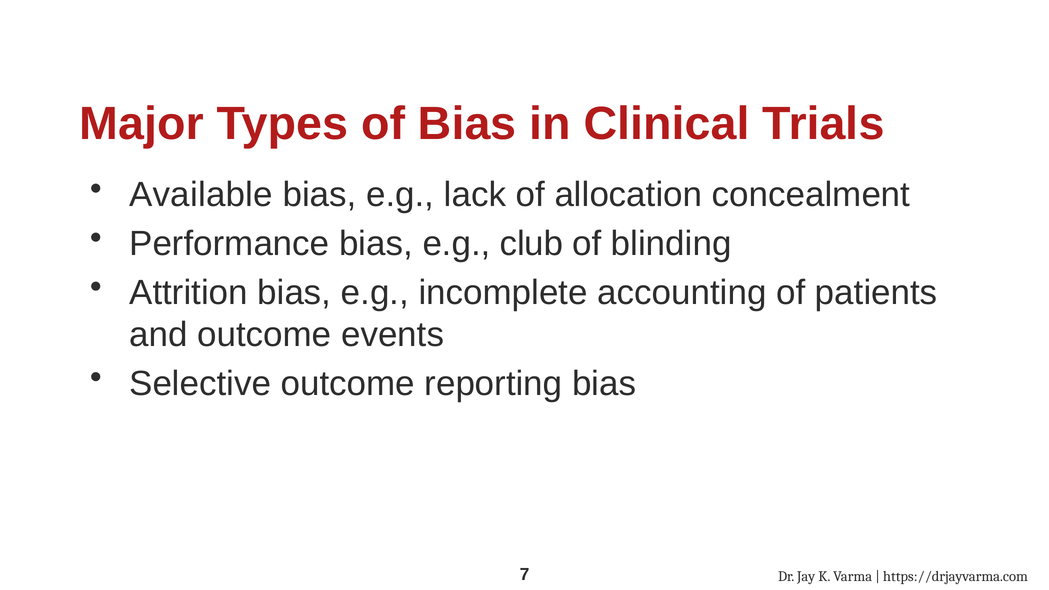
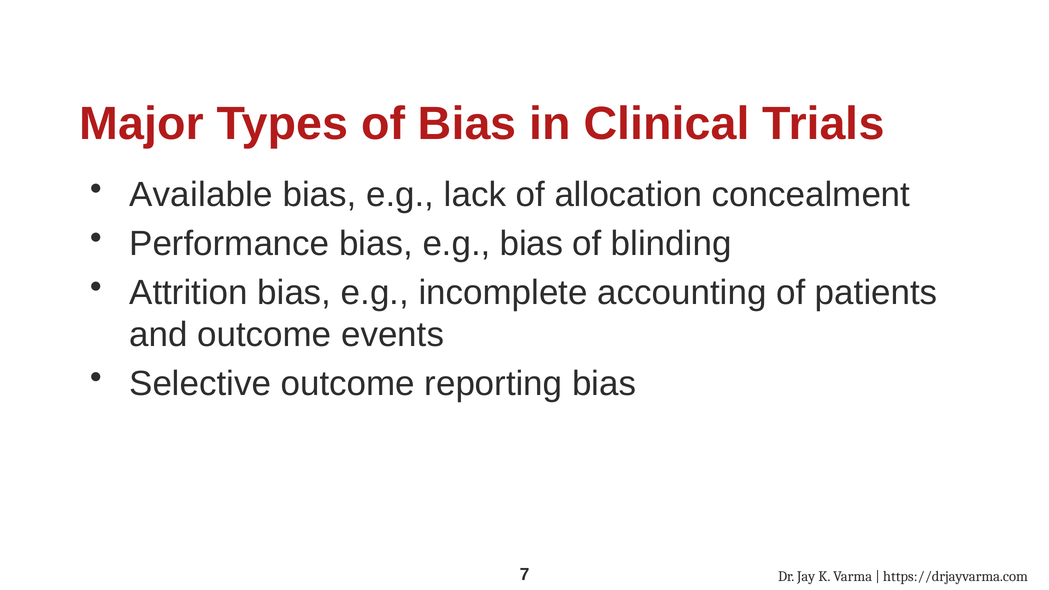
e.g club: club -> bias (531, 244)
